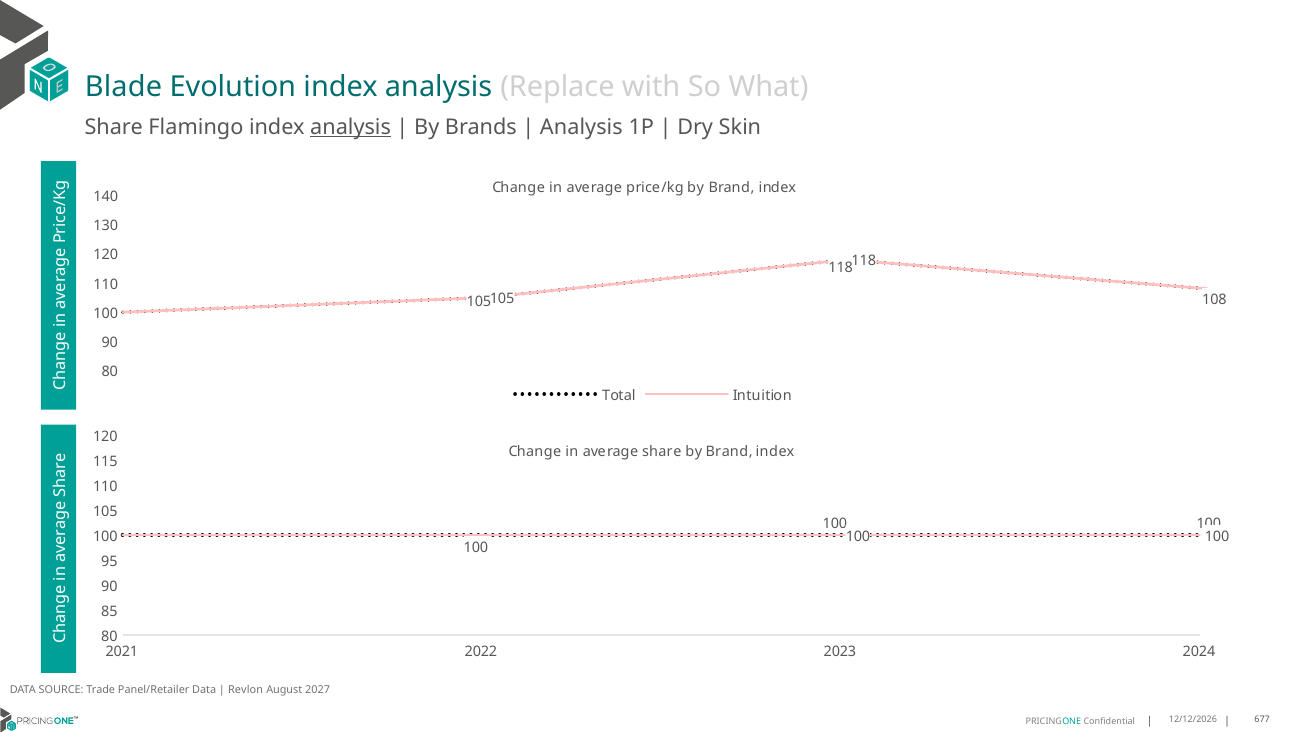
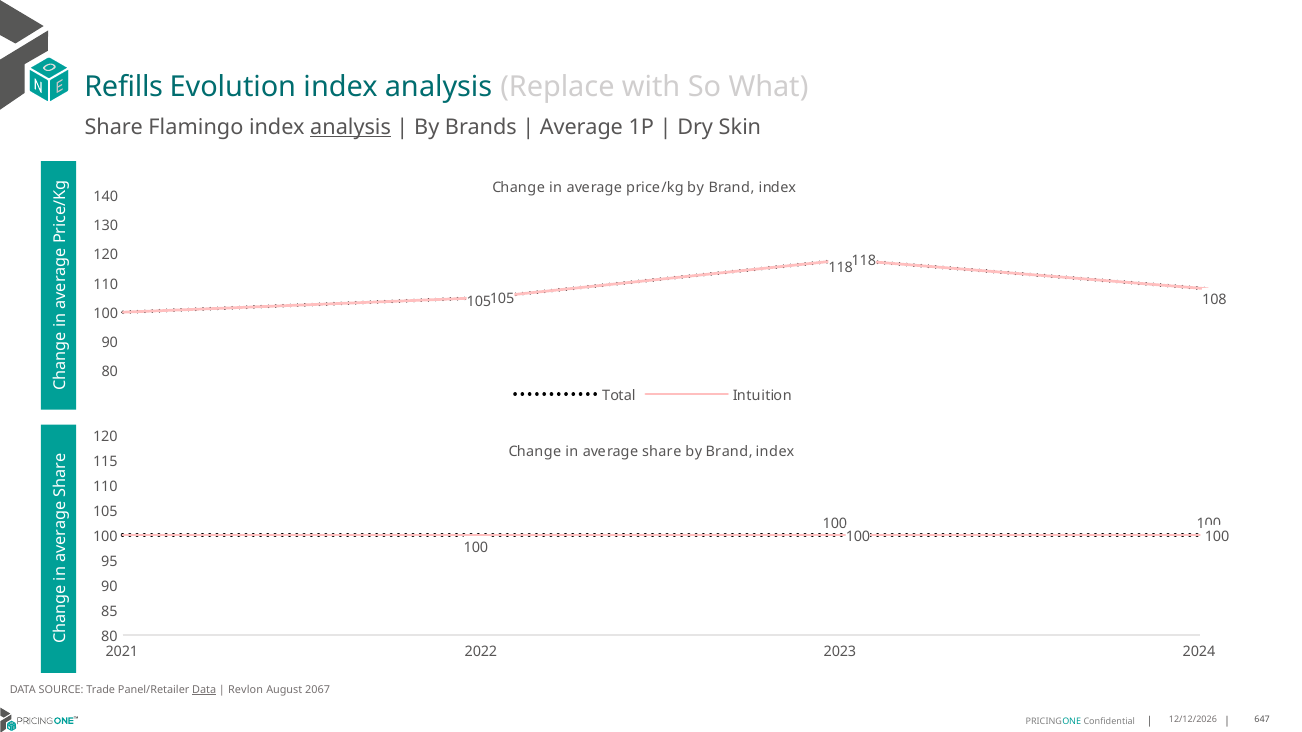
Blade: Blade -> Refills (124, 87)
Analysis: Analysis -> Average (581, 127)
Data underline: none -> present (204, 690)
2027: 2027 -> 2067 (318, 690)
677: 677 -> 647 (1262, 720)
